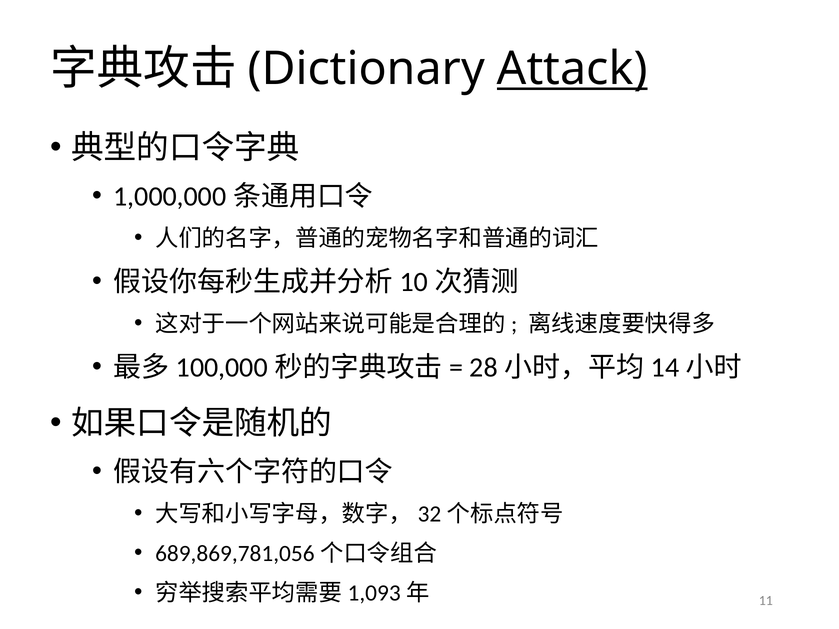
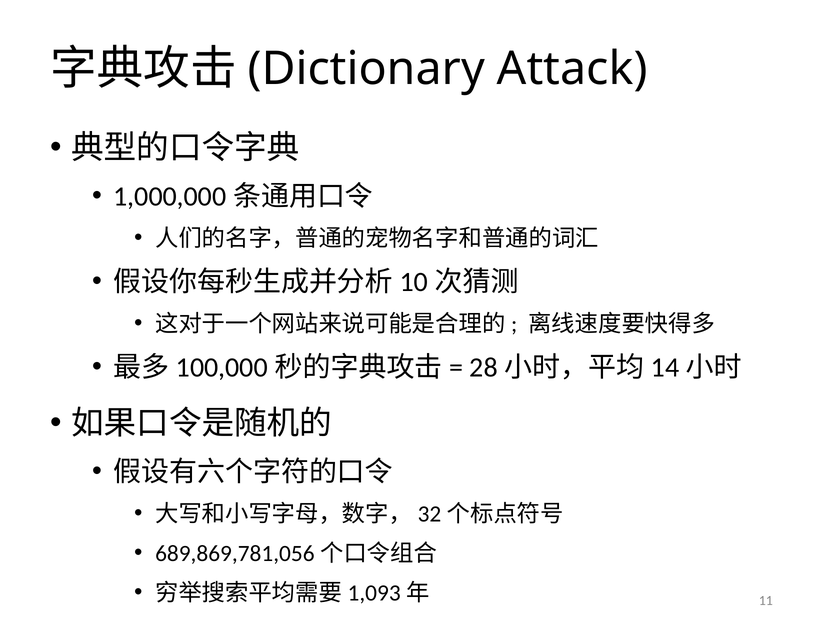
Attack underline: present -> none (572, 69)
